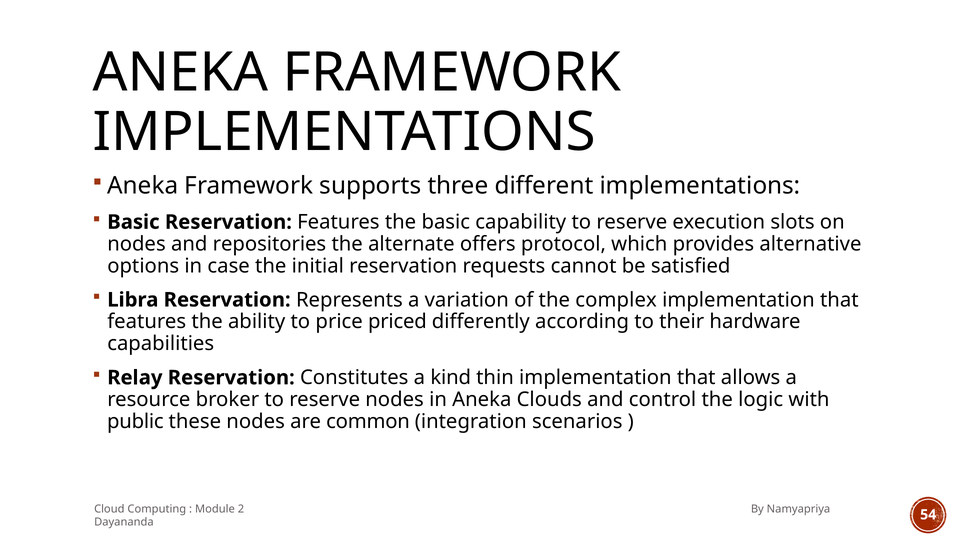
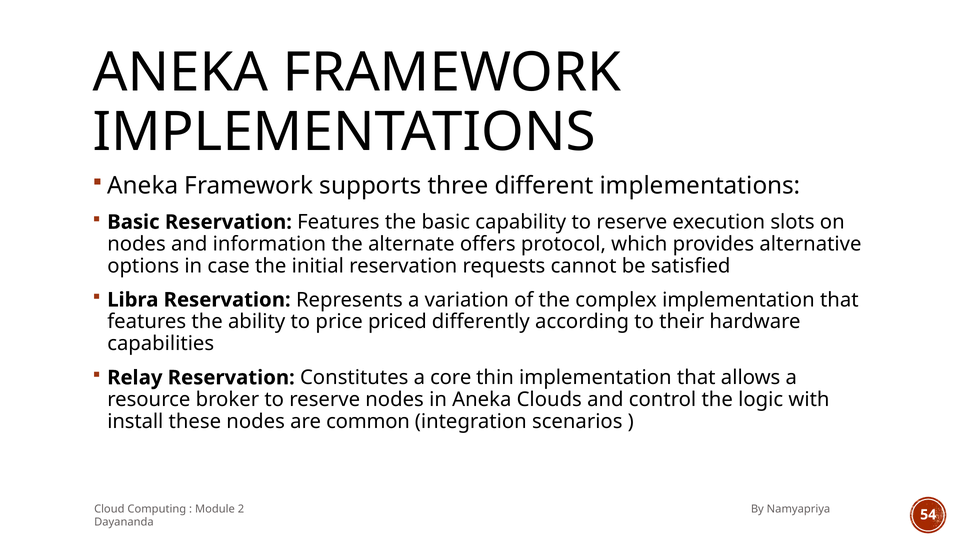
repositories: repositories -> information (269, 244)
kind: kind -> core (451, 378)
public: public -> install (135, 422)
